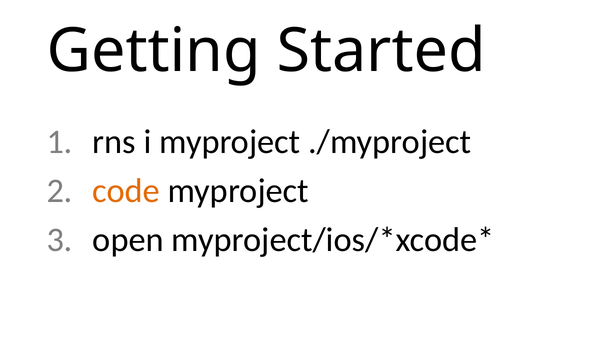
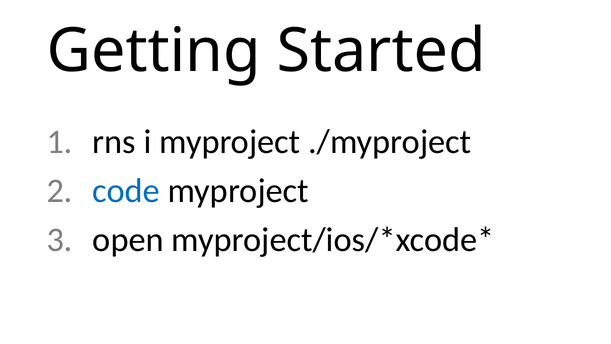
code colour: orange -> blue (126, 191)
